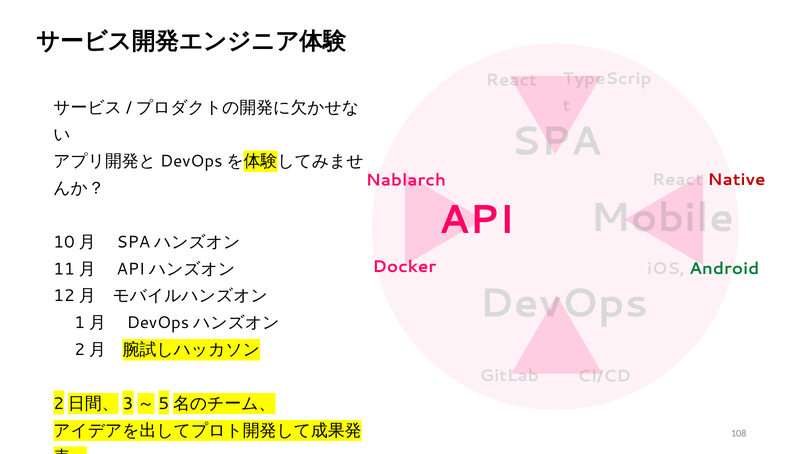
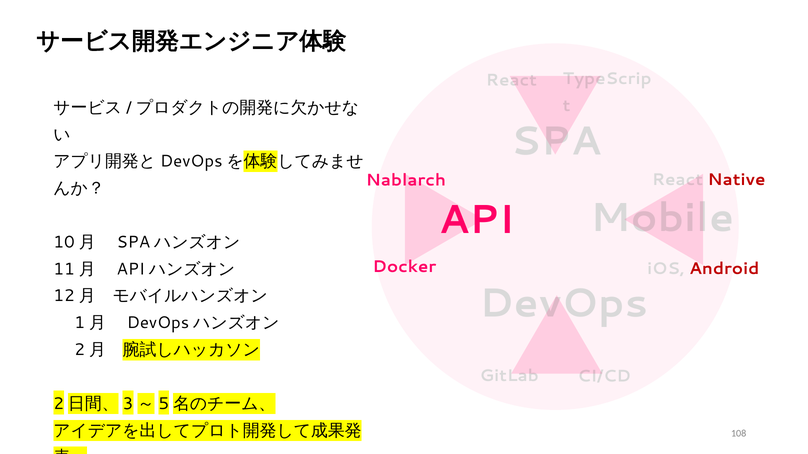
Android colour: green -> red (724, 269)
